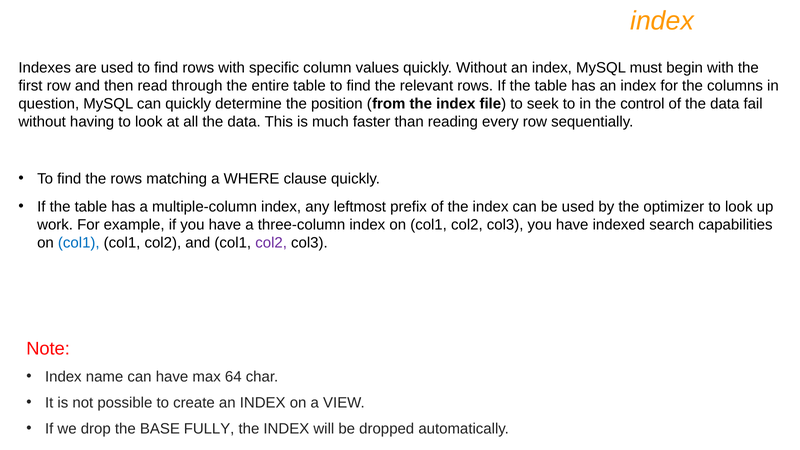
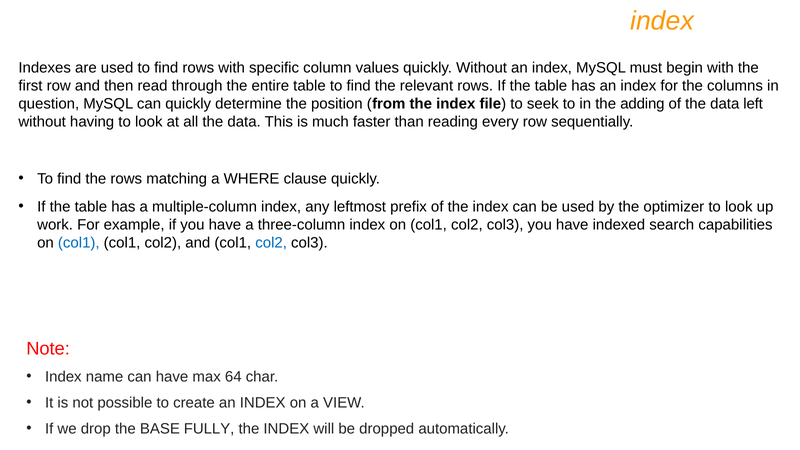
control: control -> adding (642, 104)
fail: fail -> left (753, 104)
col2 colour: purple -> blue (271, 243)
